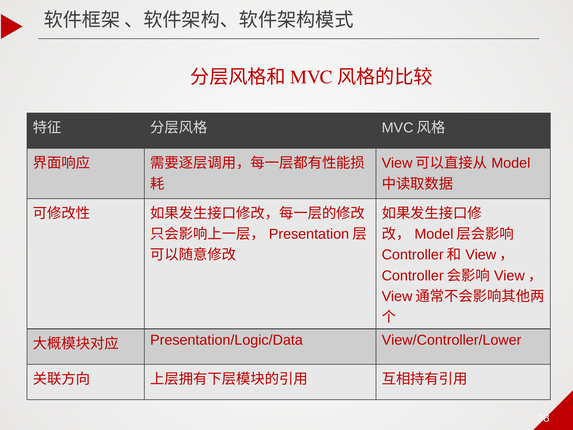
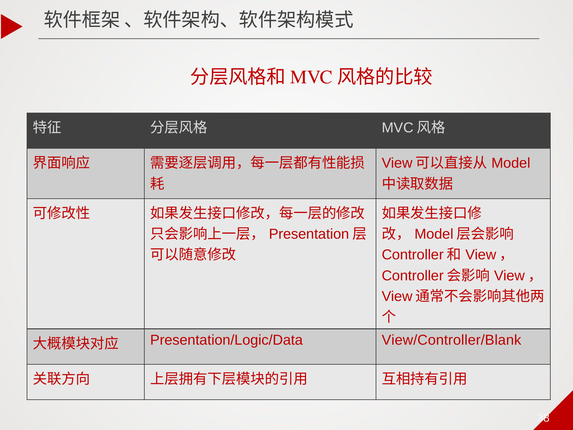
View/Controller/Lower: View/Controller/Lower -> View/Controller/Blank (451, 340)
